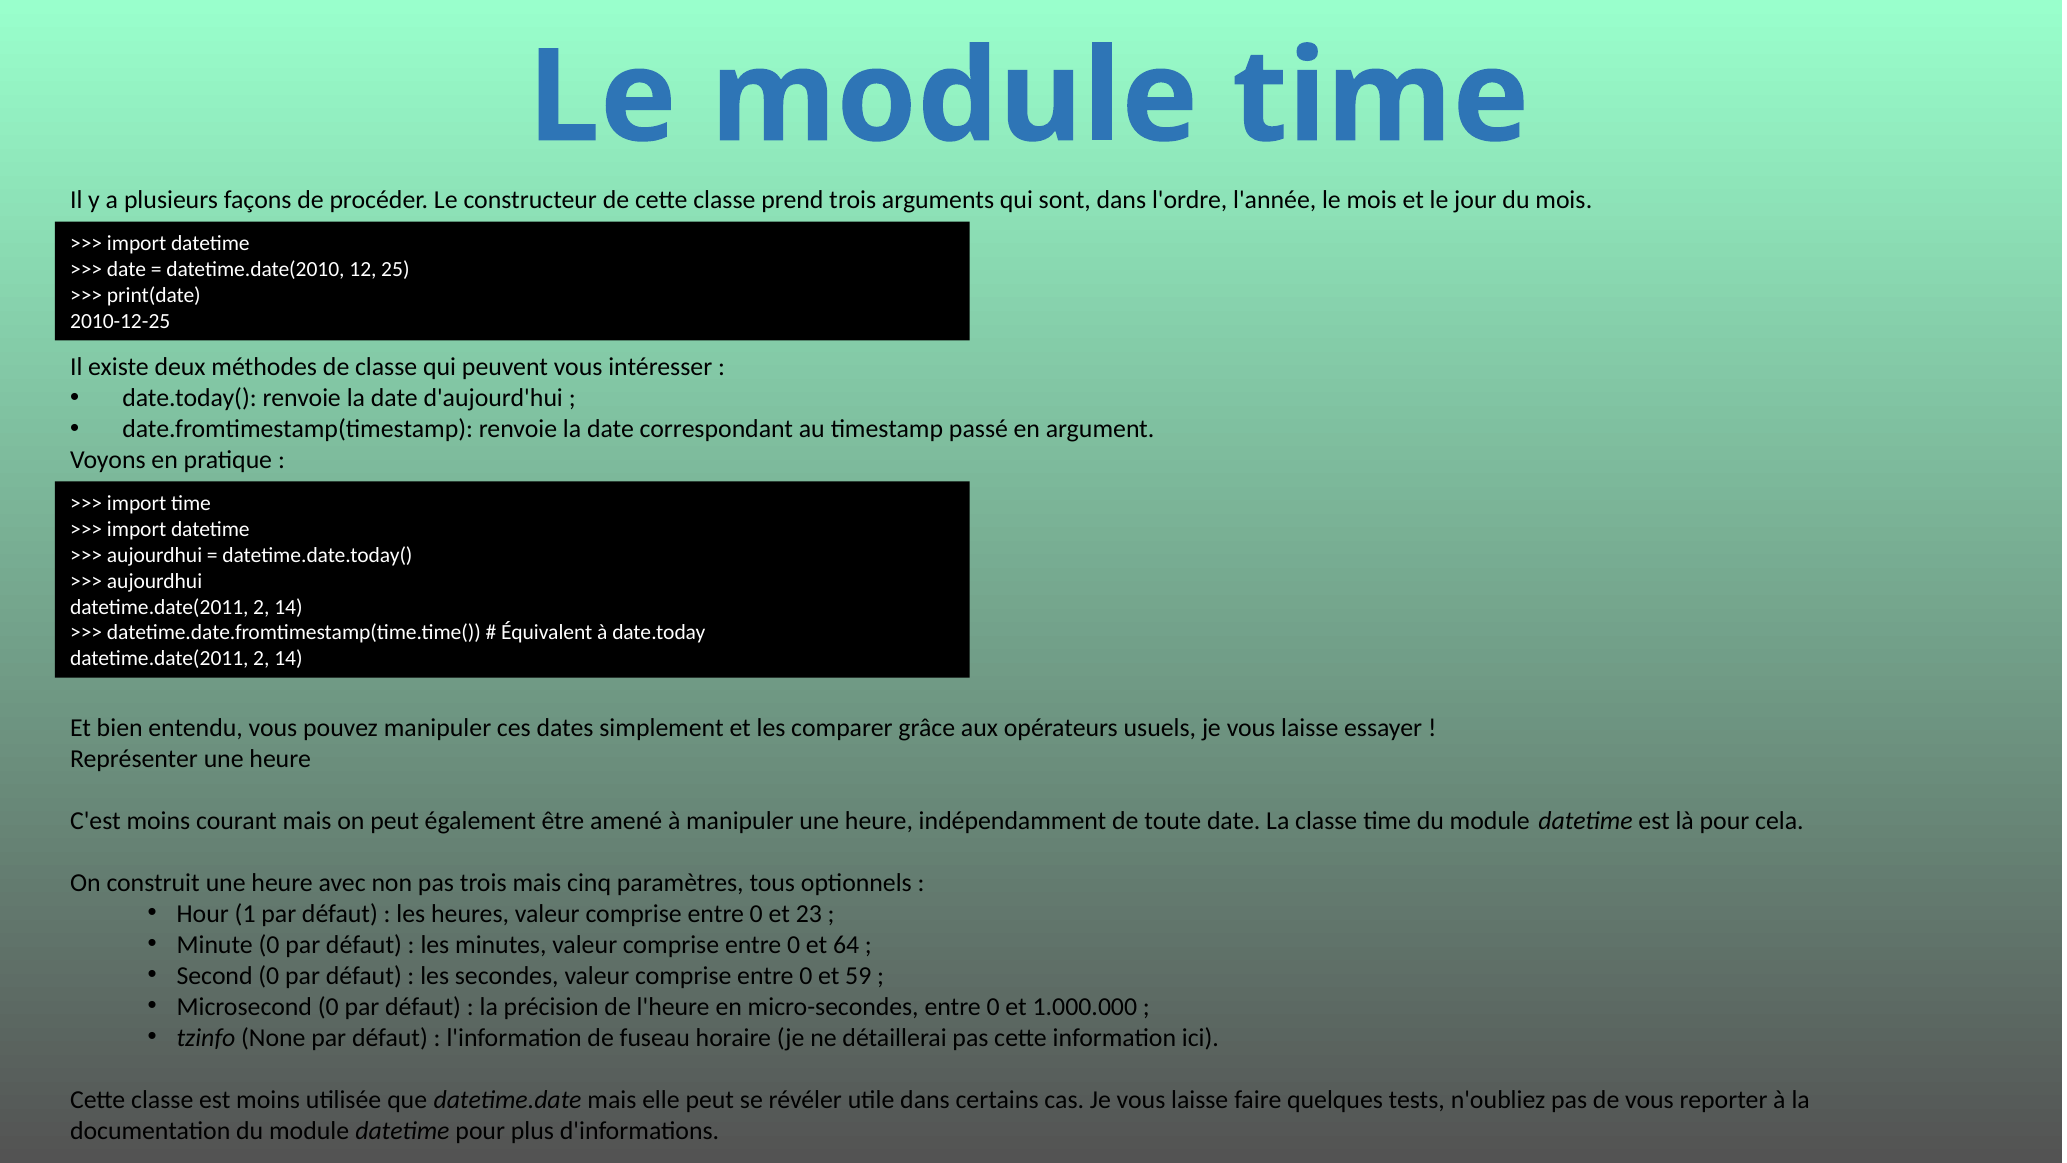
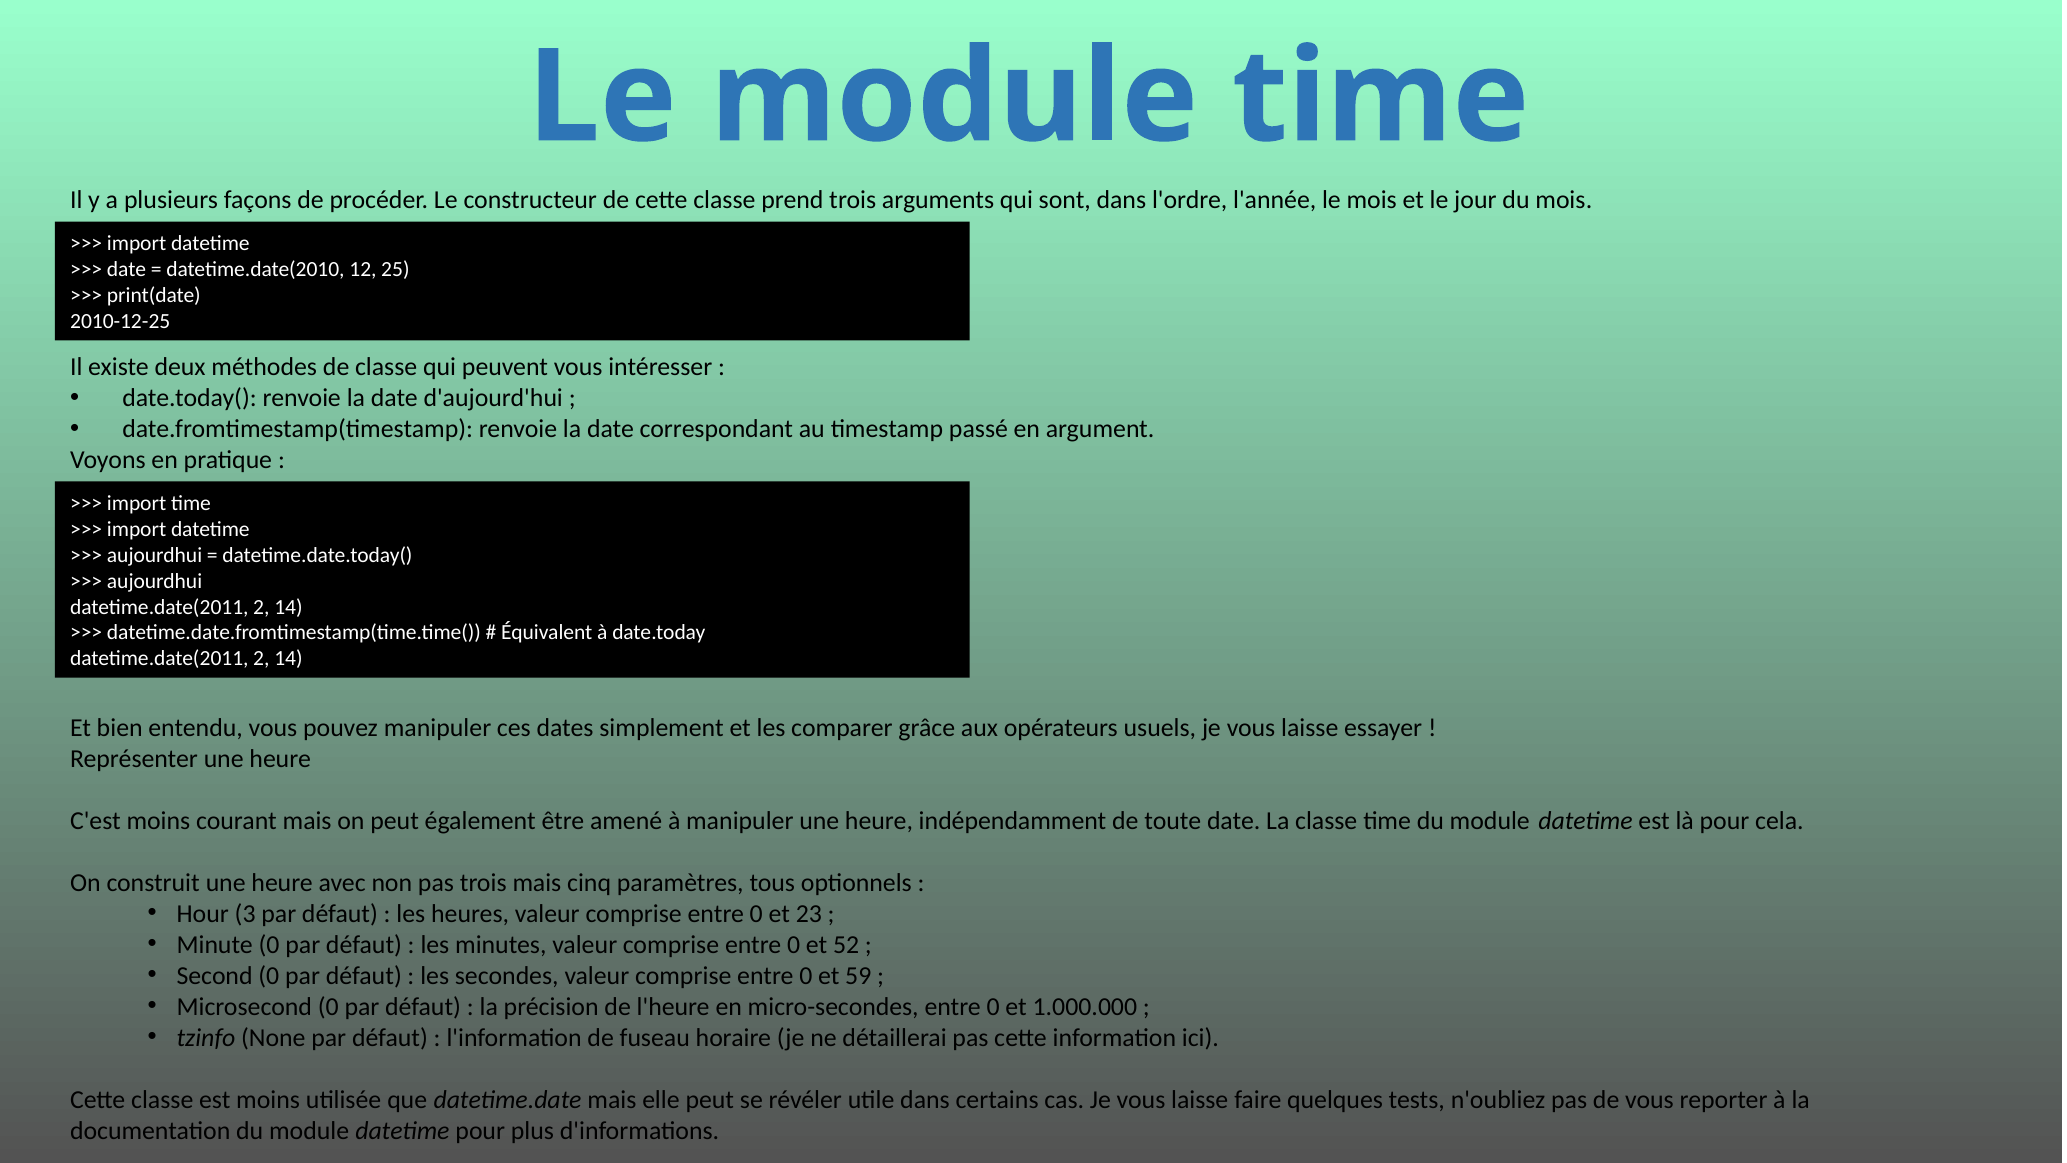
1: 1 -> 3 (245, 914)
64: 64 -> 52 (846, 945)
